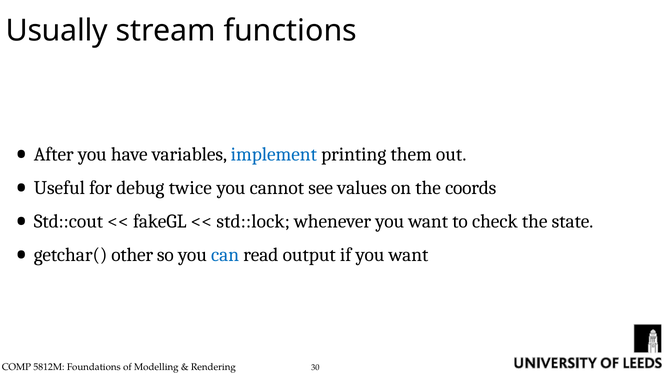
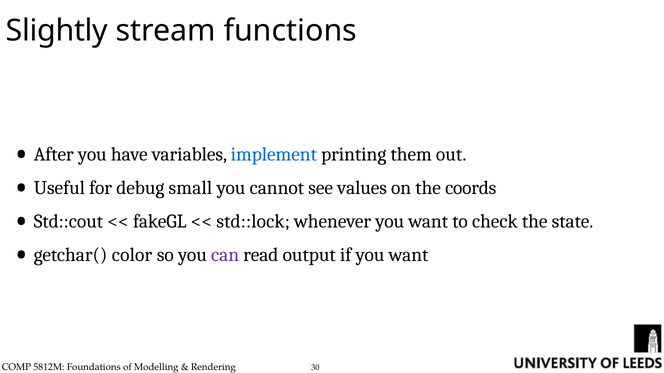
Usually: Usually -> Slightly (57, 31)
twice: twice -> small (190, 188)
other: other -> color (132, 255)
can colour: blue -> purple (225, 255)
